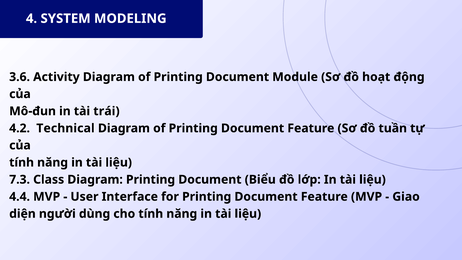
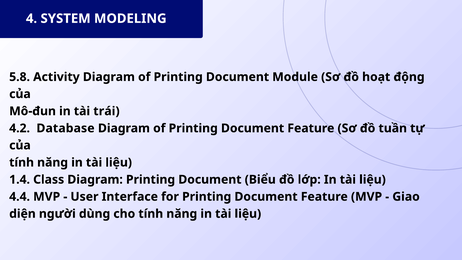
3.6: 3.6 -> 5.8 (20, 77)
Technical: Technical -> Database (65, 128)
7.3: 7.3 -> 1.4 (20, 179)
